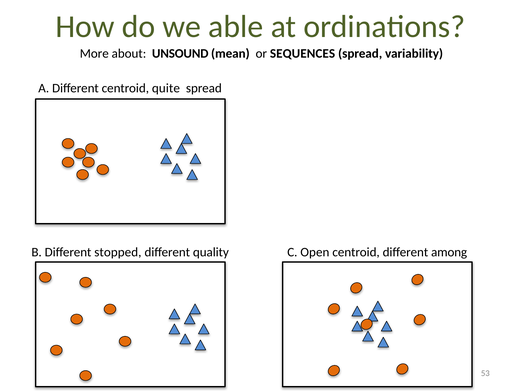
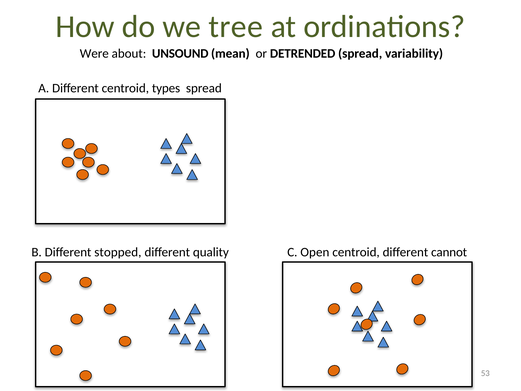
able: able -> tree (236, 27)
More: More -> Were (94, 53)
SEQUENCES: SEQUENCES -> DETRENDED (303, 53)
quite: quite -> types (166, 88)
among: among -> cannot (449, 252)
